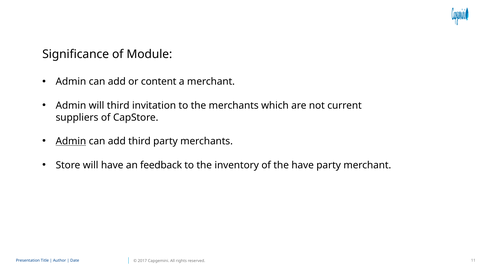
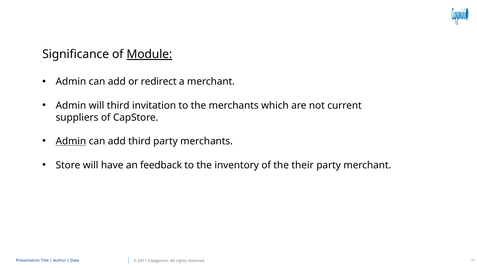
Module underline: none -> present (149, 54)
content: content -> redirect (159, 82)
the have: have -> their (303, 165)
